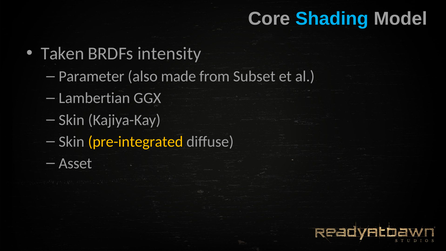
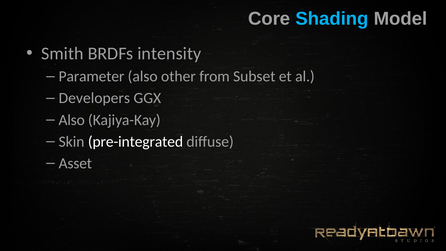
Taken: Taken -> Smith (62, 54)
made: made -> other (178, 77)
Lambertian: Lambertian -> Developers (94, 98)
Skin: Skin -> Also (72, 120)
pre-integrated colour: yellow -> white (135, 142)
